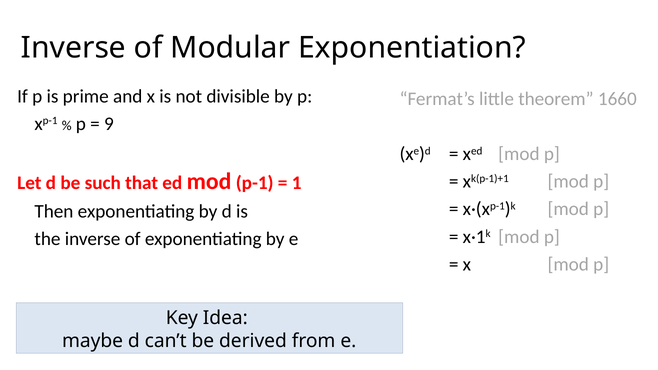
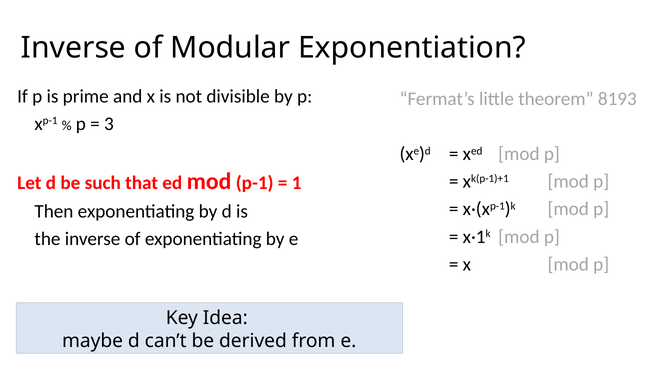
1660: 1660 -> 8193 (617, 99)
9: 9 -> 3 (109, 124)
